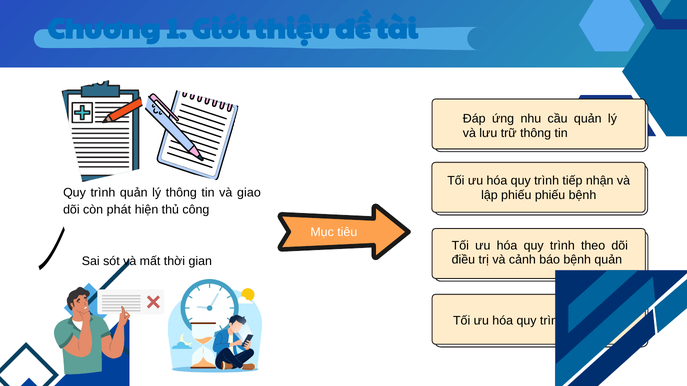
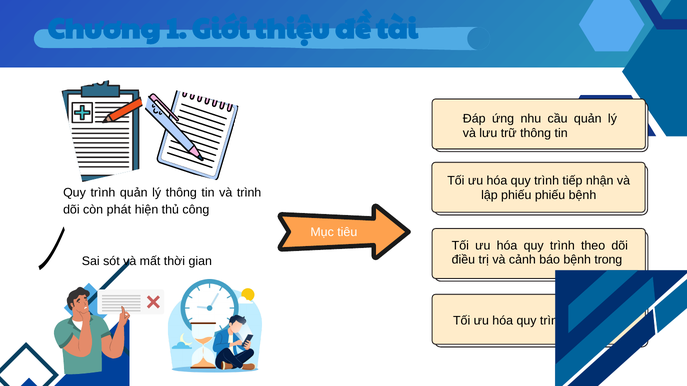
và giao: giao -> trình (249, 193)
bệnh quản: quản -> trong (608, 260)
